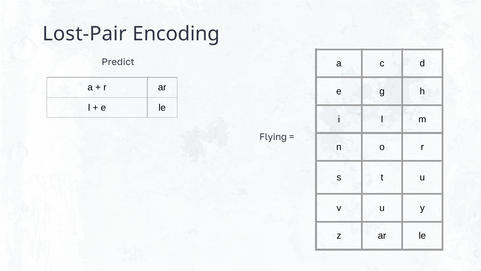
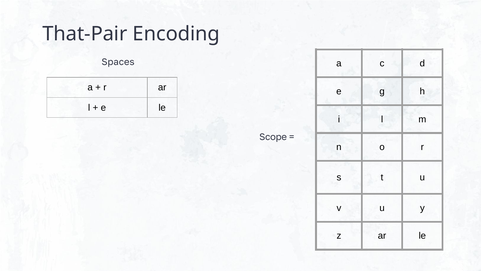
Lost-Pair: Lost-Pair -> That-Pair (85, 34)
Predict: Predict -> Spaces (118, 62)
Flying: Flying -> Scope (273, 137)
